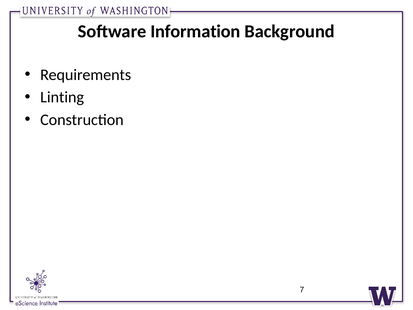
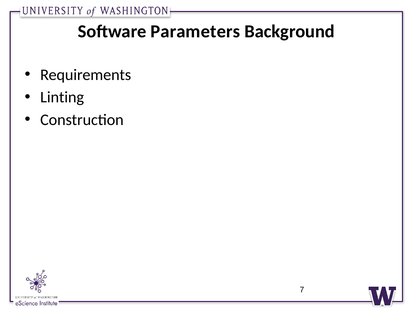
Information: Information -> Parameters (195, 32)
